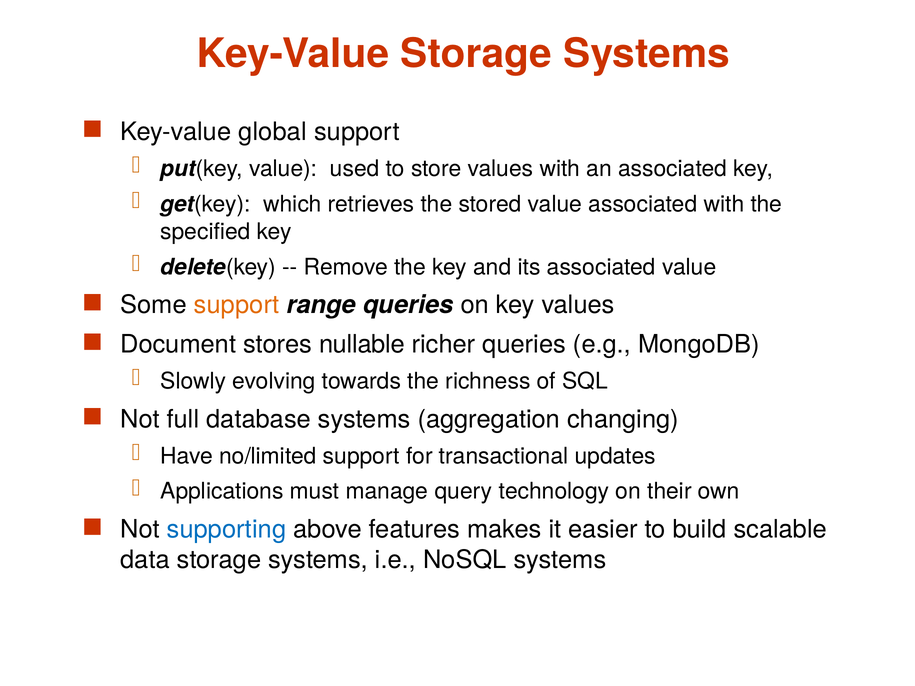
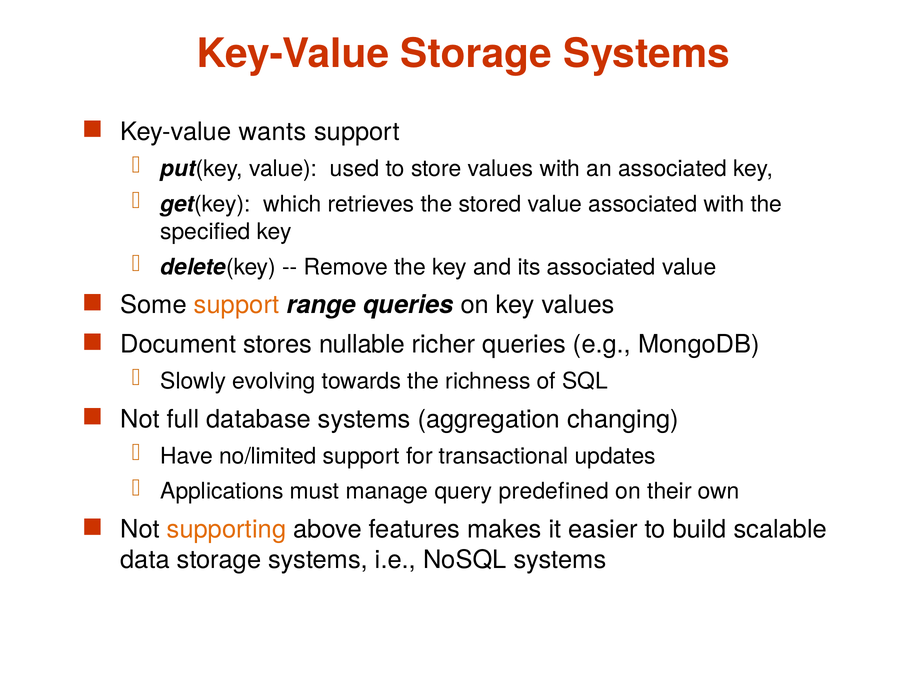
global: global -> wants (273, 132)
technology: technology -> predefined (554, 492)
supporting colour: blue -> orange (226, 530)
